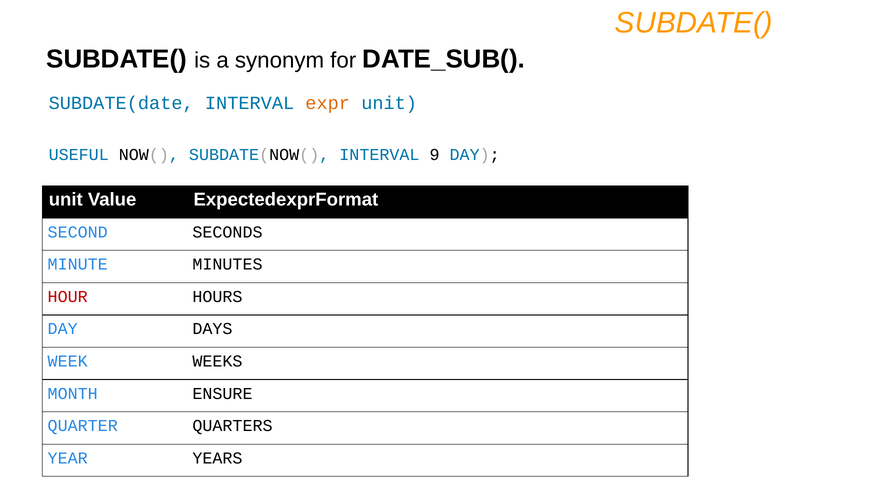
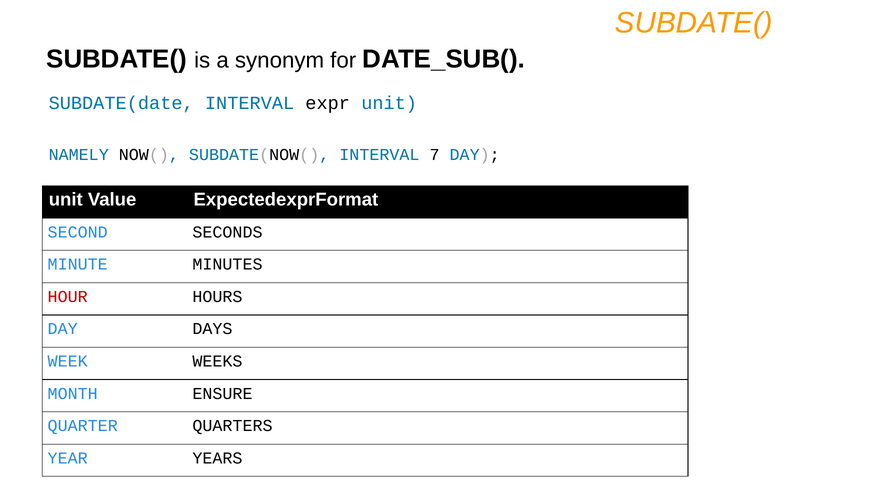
expr colour: orange -> black (328, 103)
USEFUL: USEFUL -> NAMELY (79, 155)
9: 9 -> 7 (435, 155)
